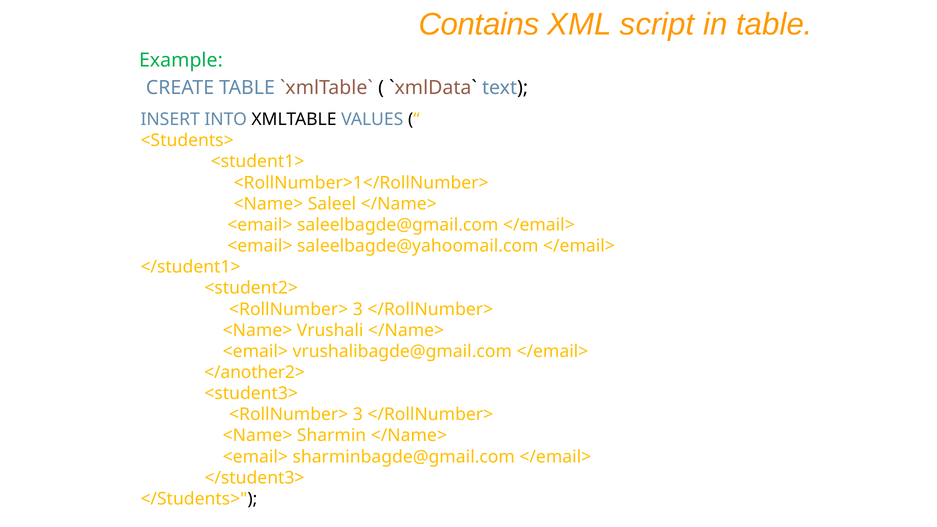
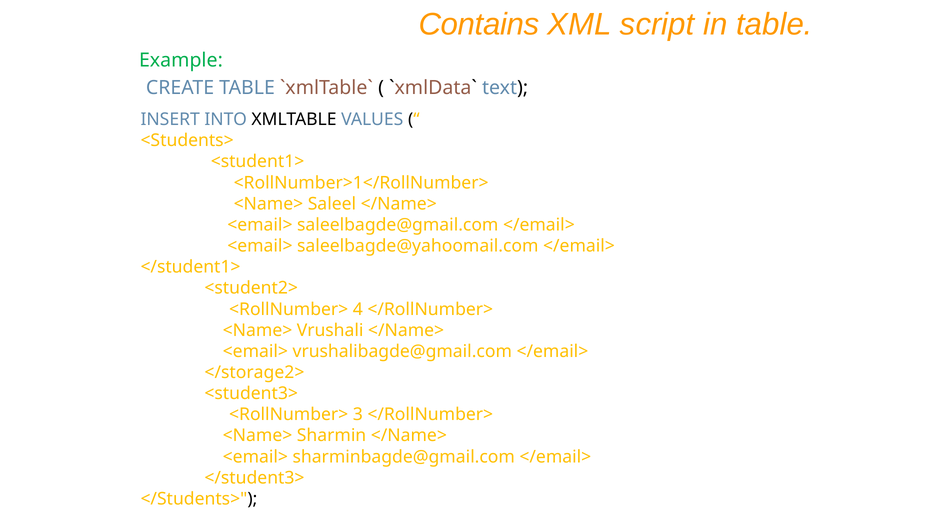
3: 3 -> 4 (358, 309)
</another2>: </another2> -> </storage2> (254, 372)
